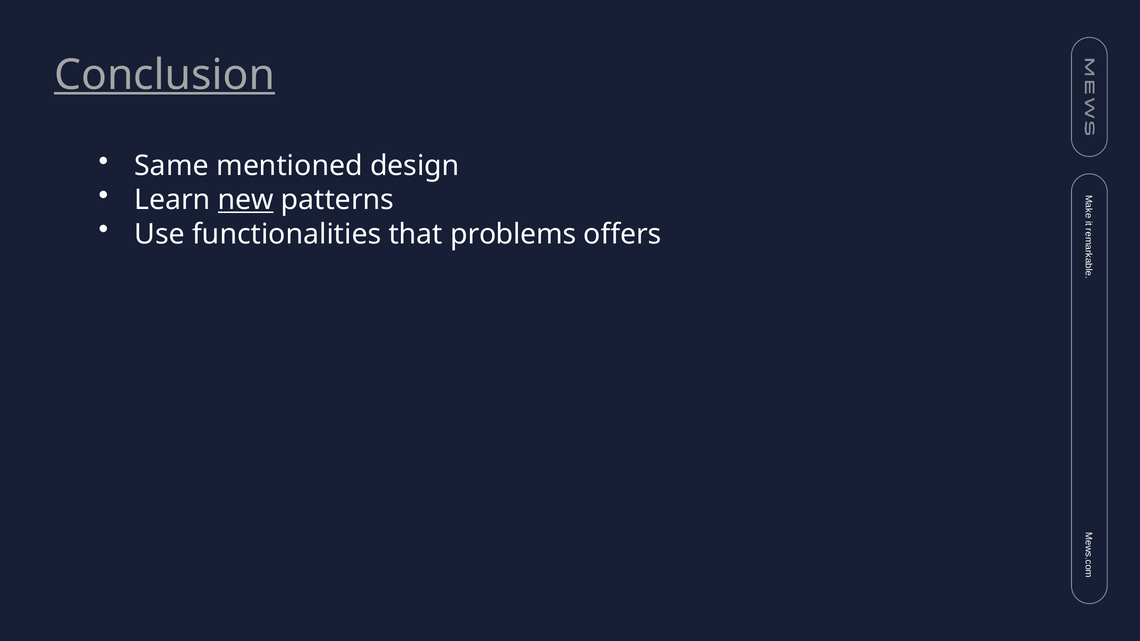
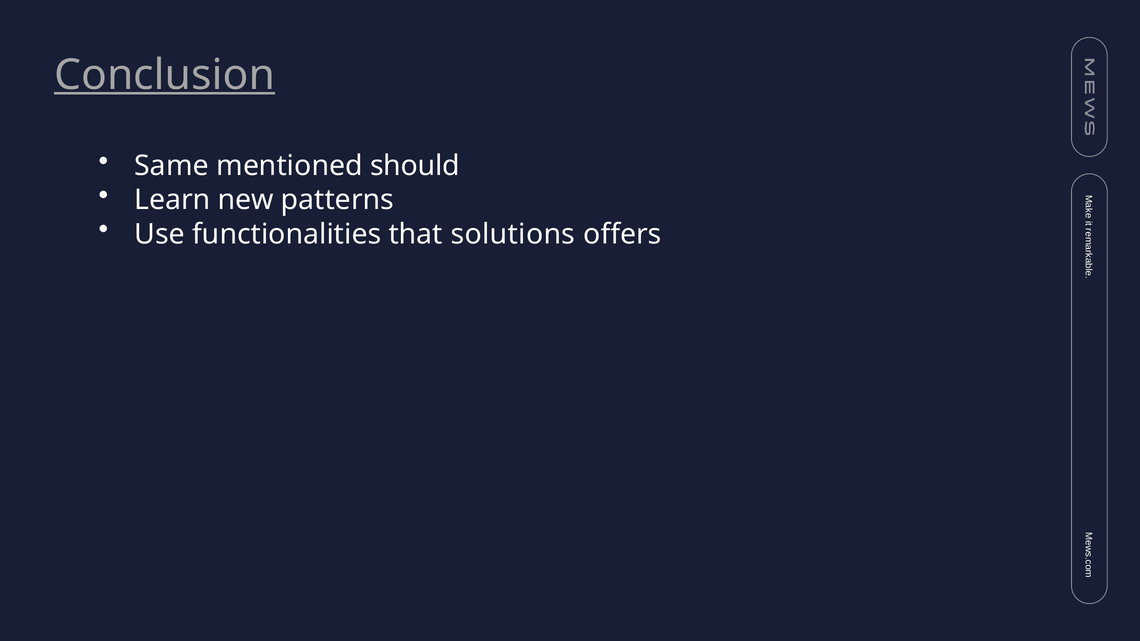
design: design -> should (415, 166)
new underline: present -> none (246, 200)
problems: problems -> solutions (513, 234)
